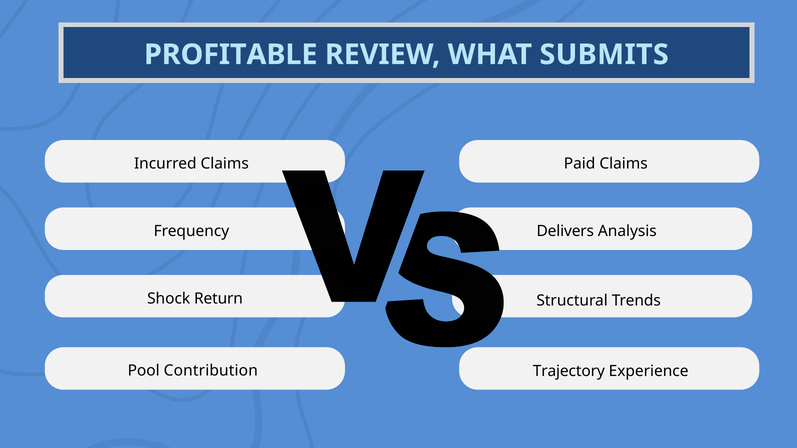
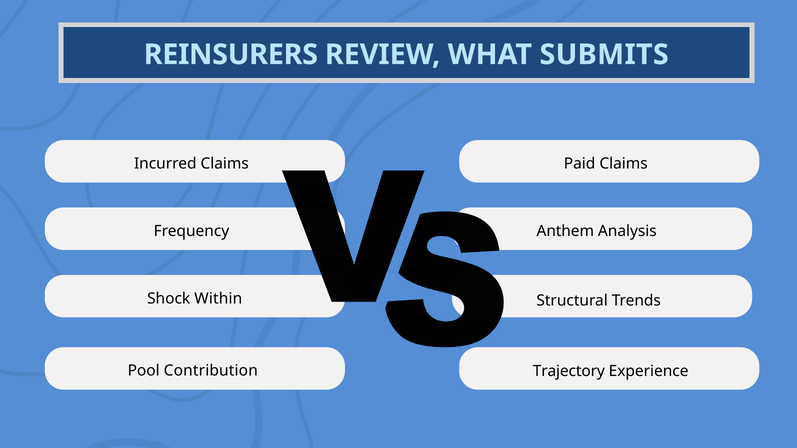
PROFITABLE: PROFITABLE -> REINSURERS (231, 55)
Delivers: Delivers -> Anthem (565, 231)
Return: Return -> Within (218, 299)
